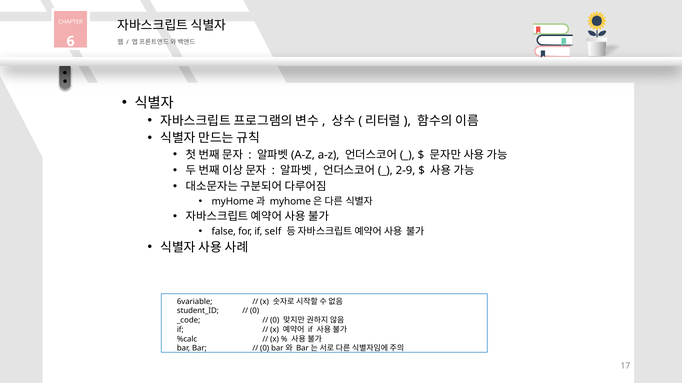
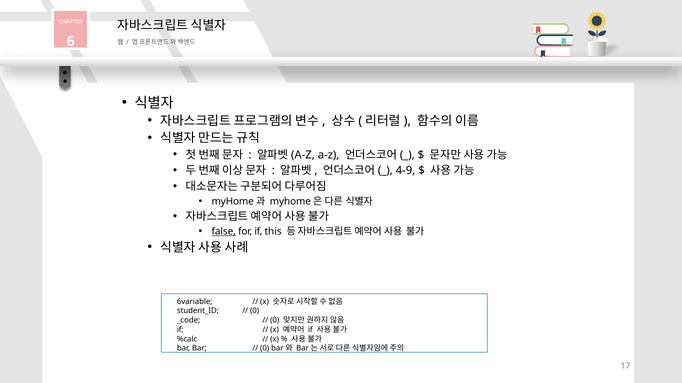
2-9: 2-9 -> 4-9 (406, 171)
false underline: none -> present (224, 232)
self: self -> this (273, 232)
